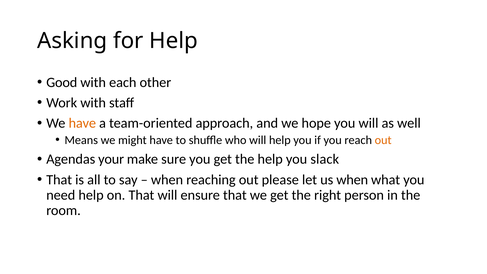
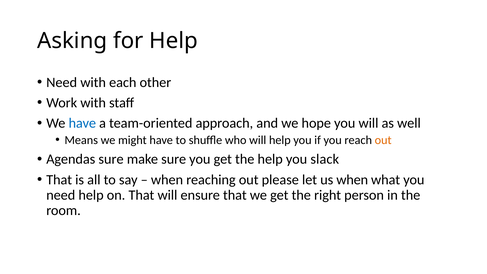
Good: Good -> Need (62, 82)
have colour: orange -> blue (82, 123)
Agendas your: your -> sure (111, 159)
